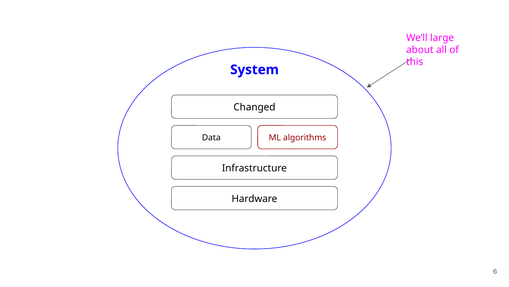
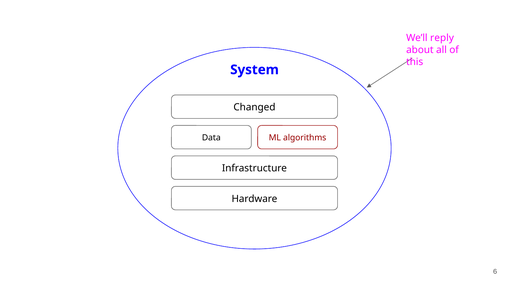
large: large -> reply (442, 38)
